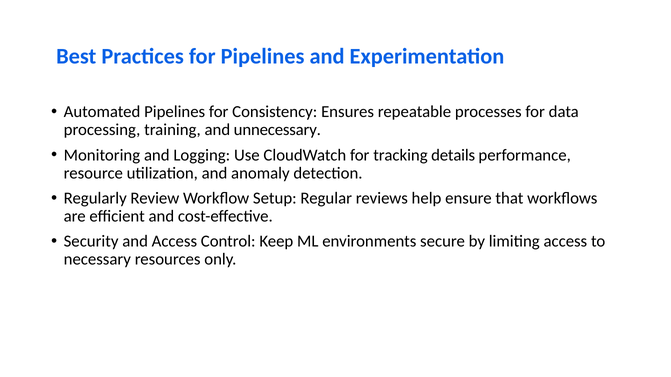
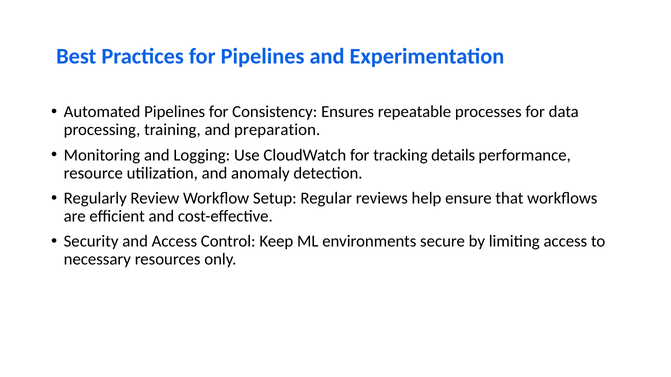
unnecessary: unnecessary -> preparation (277, 130)
